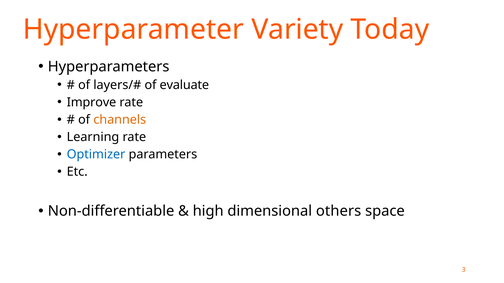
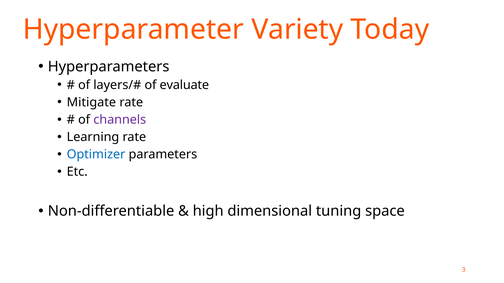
Improve: Improve -> Mitigate (91, 103)
channels colour: orange -> purple (120, 120)
others: others -> tuning (339, 211)
